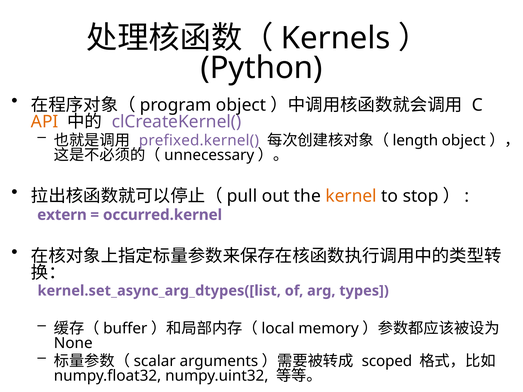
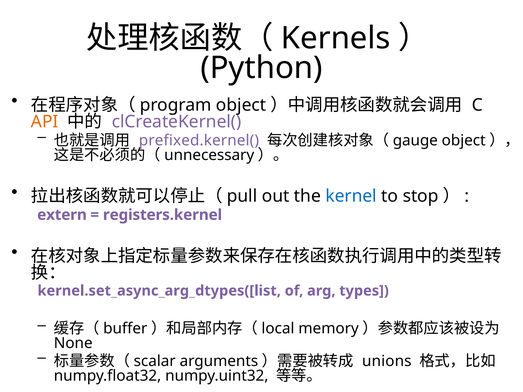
length: length -> gauge (415, 140)
kernel colour: orange -> blue (351, 196)
occurred.kernel: occurred.kernel -> registers.kernel (163, 215)
scoped: scoped -> unions (387, 361)
